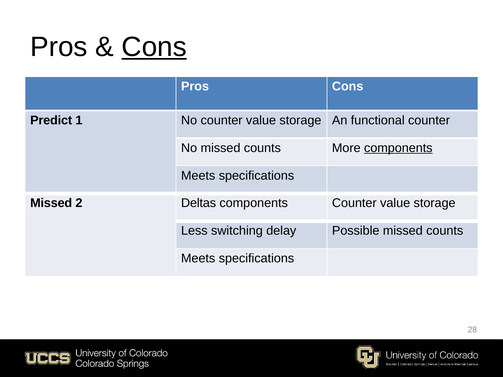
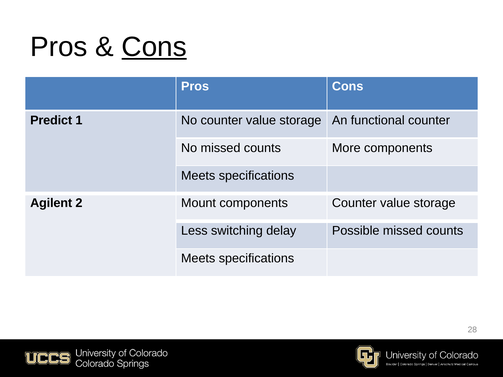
components underline: present -> none (398, 148)
Missed: Missed -> Agilent (51, 203)
Deltas: Deltas -> Mount (199, 203)
